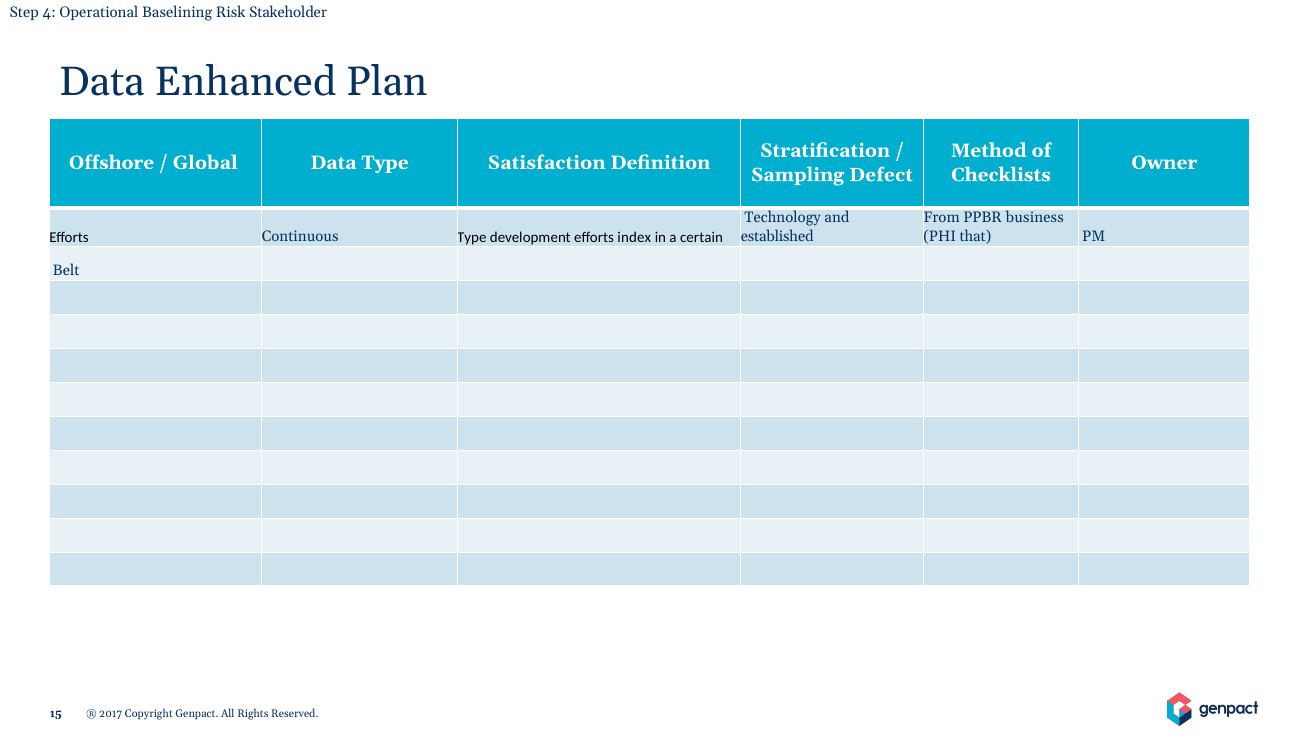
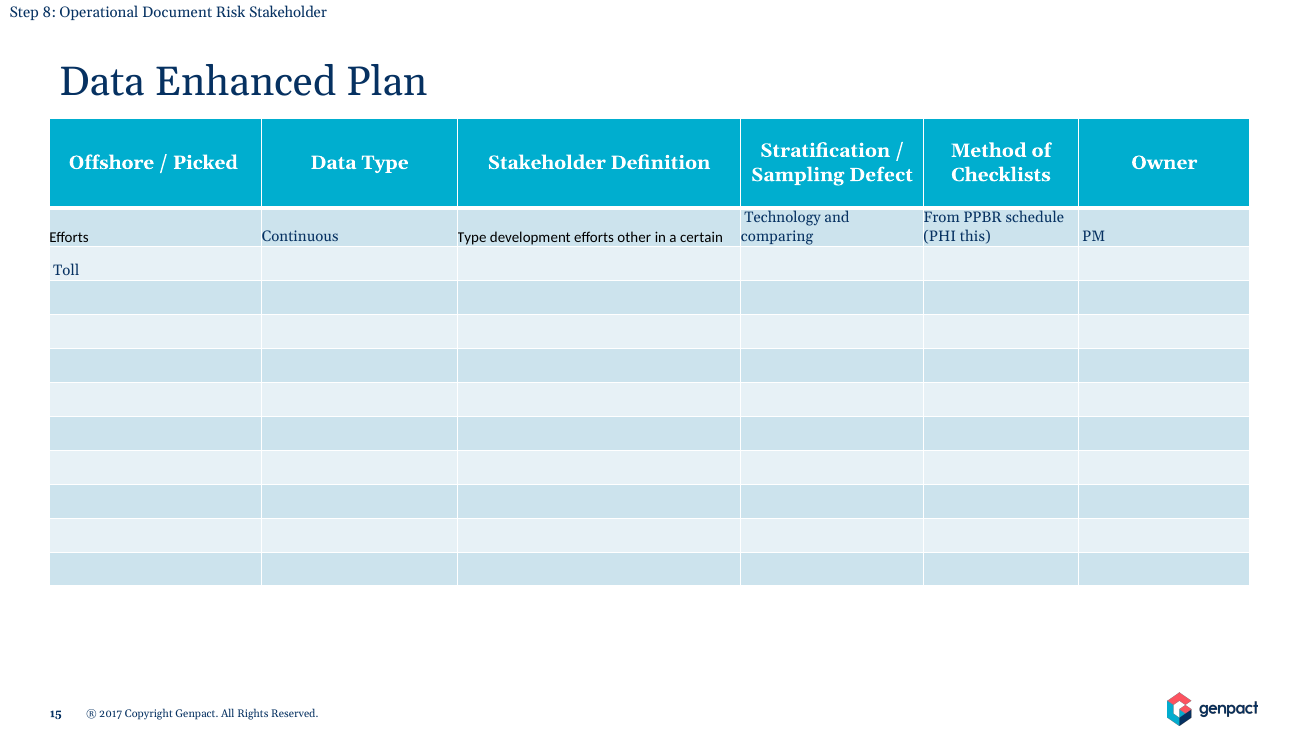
4: 4 -> 8 (49, 12)
Baselining: Baselining -> Document (177, 12)
Global: Global -> Picked (205, 163)
Type Satisfaction: Satisfaction -> Stakeholder (547, 163)
business: business -> schedule (1035, 217)
index: index -> other (634, 237)
established: established -> comparing (777, 236)
that: that -> this (975, 236)
Belt: Belt -> Toll (66, 270)
